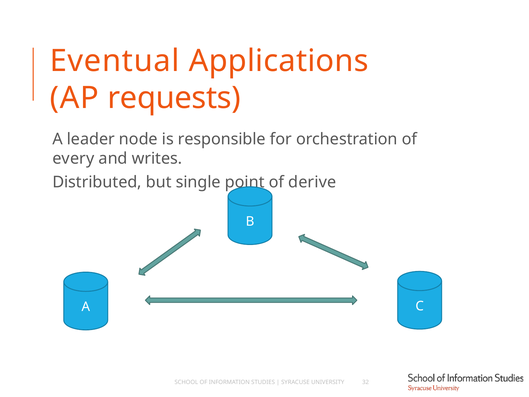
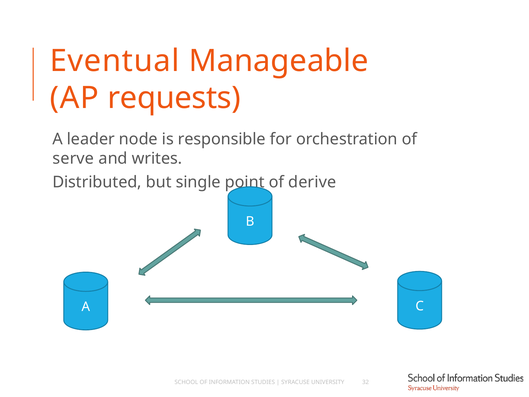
Applications: Applications -> Manageable (279, 61)
every: every -> serve (73, 158)
